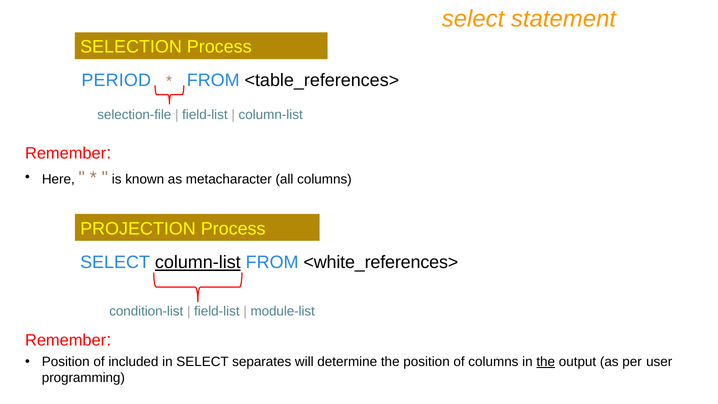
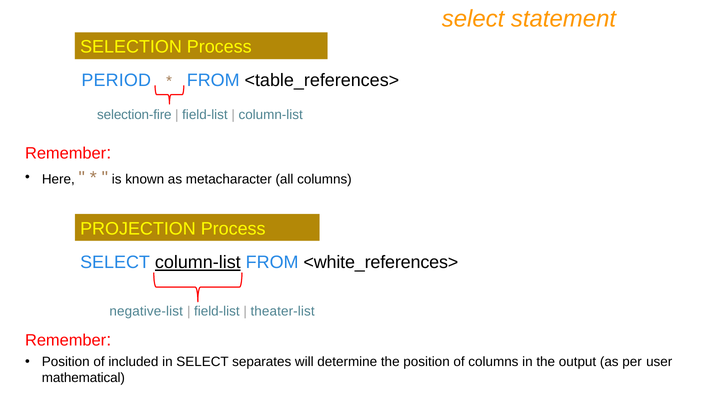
selection-file: selection-file -> selection-fire (134, 115)
condition-list: condition-list -> negative-list (146, 311)
module-list: module-list -> theater-list (283, 311)
the underline: present -> none (546, 362)
programming: programming -> mathematical (83, 378)
